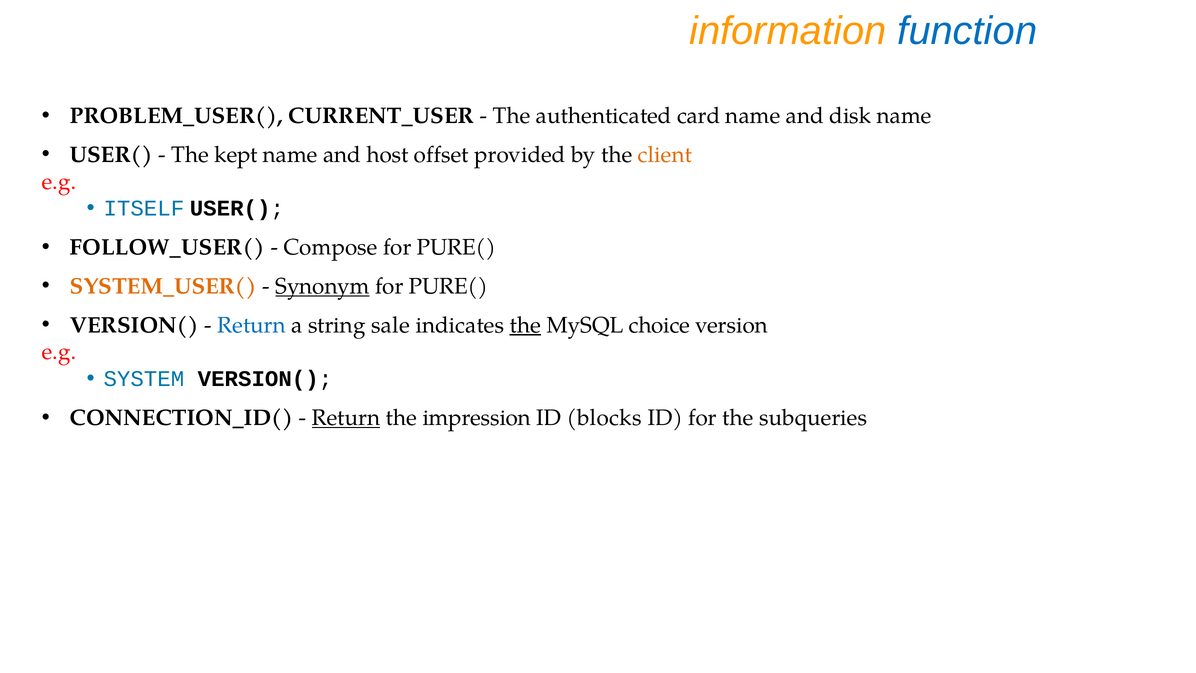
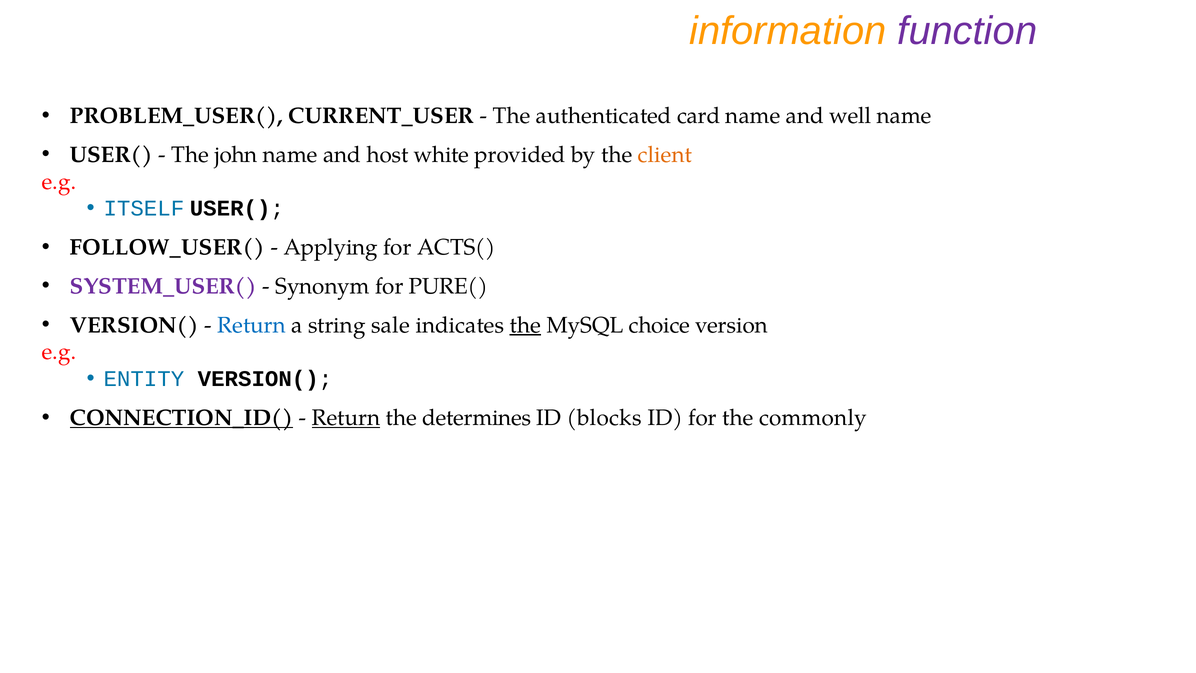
function colour: blue -> purple (967, 31)
disk: disk -> well (850, 116)
kept: kept -> john (236, 155)
offset: offset -> white (442, 155)
Compose: Compose -> Applying (331, 247)
PURE(: PURE( -> ACTS( (456, 247)
SYSTEM_USER( colour: orange -> purple (163, 286)
Synonym underline: present -> none (323, 286)
SYSTEM: SYSTEM -> ENTITY (144, 379)
CONNECTION_ID( underline: none -> present (182, 418)
impression: impression -> determines (477, 418)
subqueries: subqueries -> commonly (813, 418)
